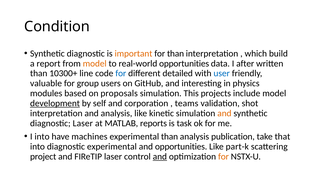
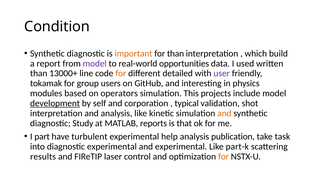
model colour: orange -> purple (95, 64)
after: after -> used (245, 64)
10300+: 10300+ -> 13000+ (63, 74)
for colour: blue -> orange (121, 74)
user colour: blue -> purple (222, 74)
valuable: valuable -> tokamak (46, 84)
proposals: proposals -> operators (119, 94)
teams: teams -> typical (187, 104)
diagnostic Laser: Laser -> Study (83, 124)
task: task -> that (184, 124)
I into: into -> part (42, 137)
machines: machines -> turbulent (89, 137)
experimental than: than -> help (169, 137)
that: that -> task (282, 137)
and opportunities: opportunities -> experimental (181, 147)
project: project -> results (43, 157)
and underline: present -> none (160, 157)
